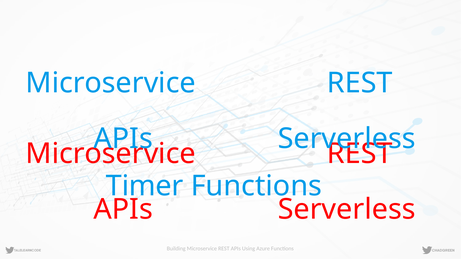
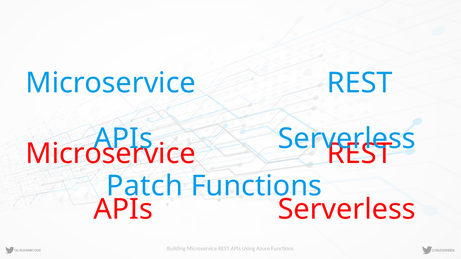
Timer: Timer -> Patch (144, 186)
